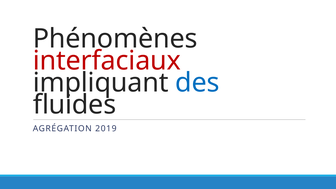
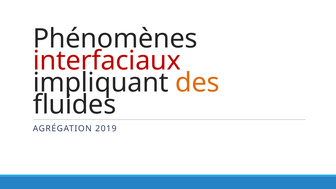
des colour: blue -> orange (197, 83)
